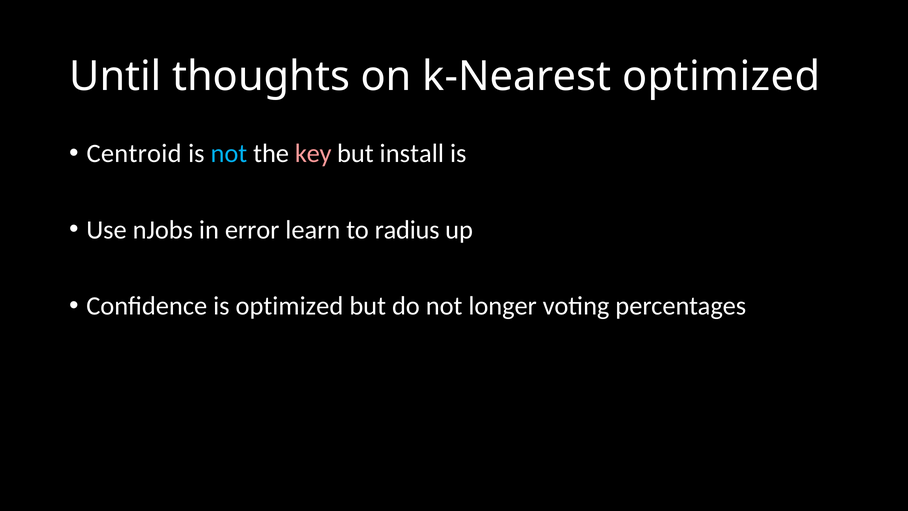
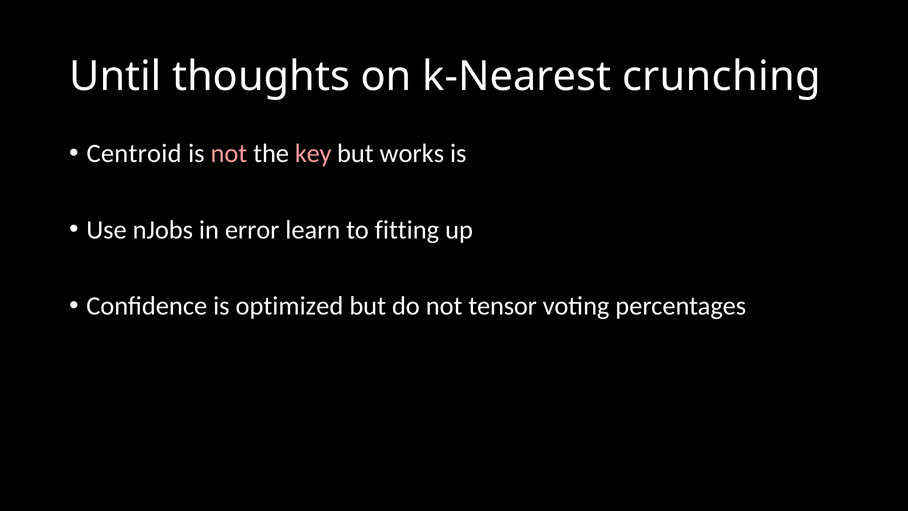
k-Nearest optimized: optimized -> crunching (721, 76)
not colour: light blue -> pink (229, 154)
install: install -> works (412, 154)
radius: radius -> fitting (407, 230)
longer: longer -> tensor (503, 306)
